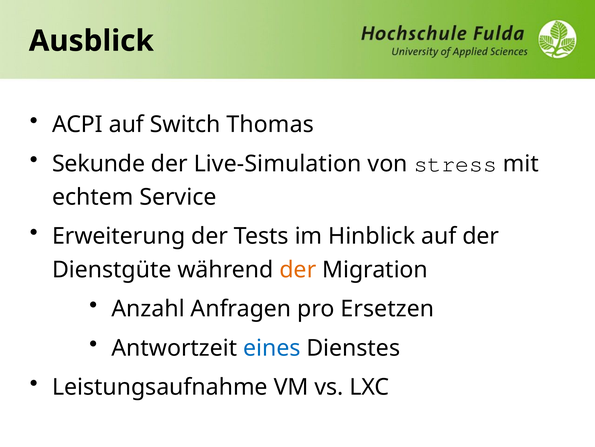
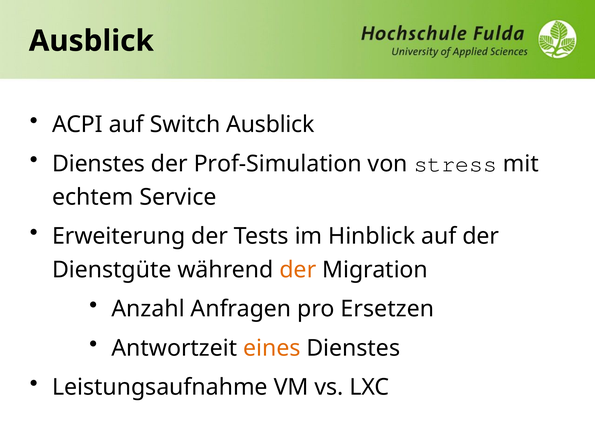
Switch Thomas: Thomas -> Ausblick (270, 124)
Sekunde: Sekunde -> Dienstes (99, 163)
Live-Simulation: Live-Simulation -> Prof-Simulation (278, 163)
eines colour: blue -> orange (272, 348)
